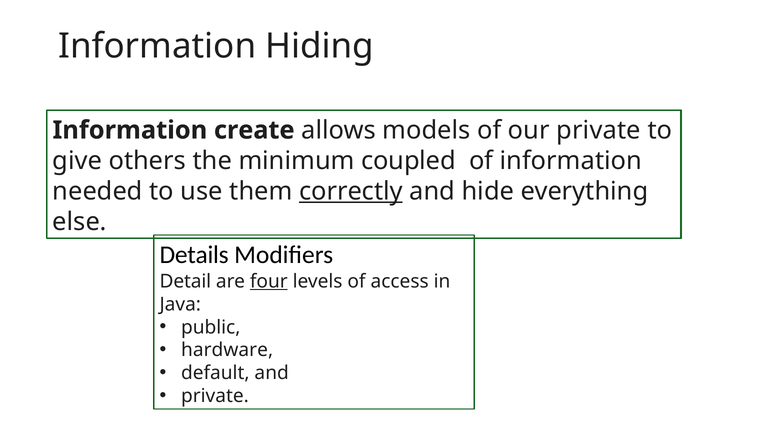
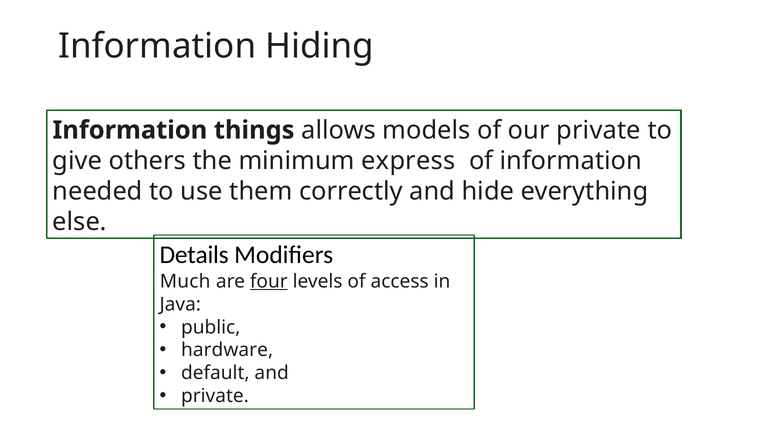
create: create -> things (254, 130)
coupled: coupled -> express (408, 161)
correctly underline: present -> none (351, 191)
Detail: Detail -> Much (185, 281)
